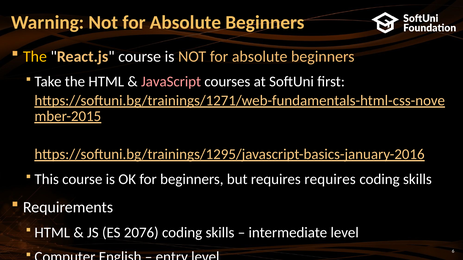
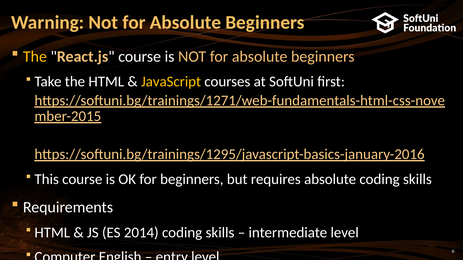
JavaScript colour: pink -> yellow (171, 82)
requires requires: requires -> absolute (330, 179)
2076: 2076 -> 2014 (141, 233)
